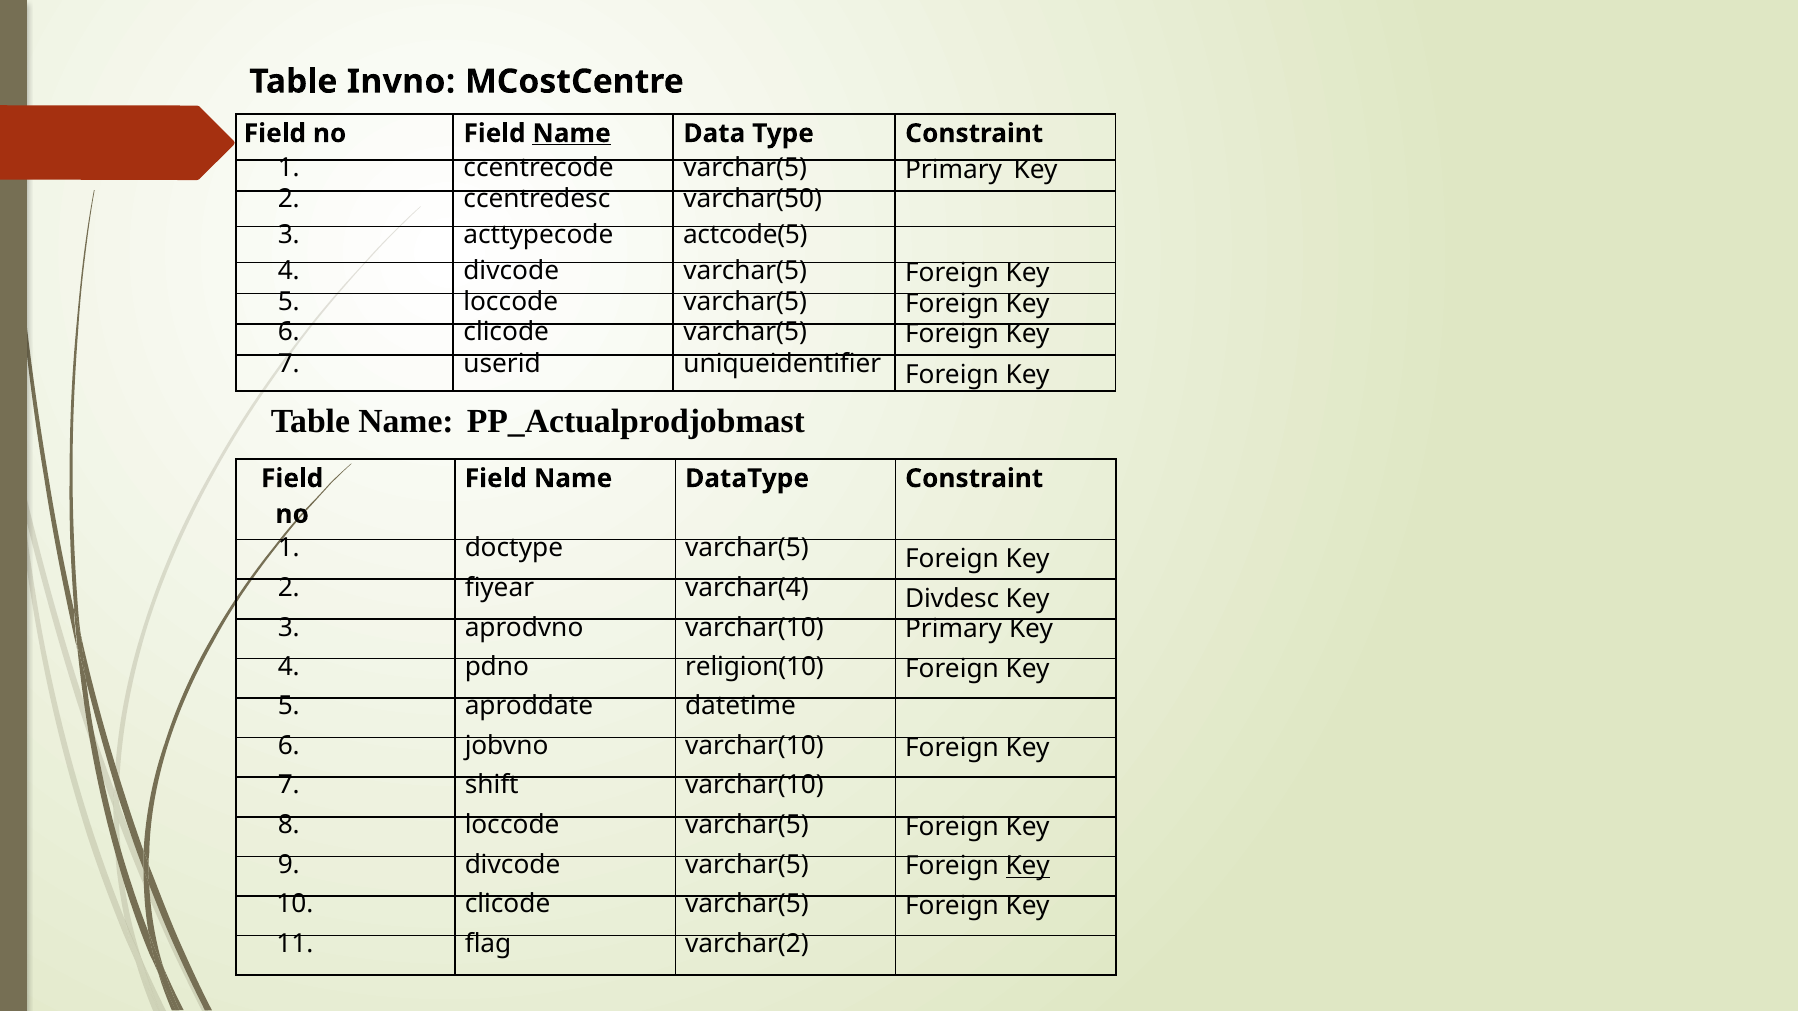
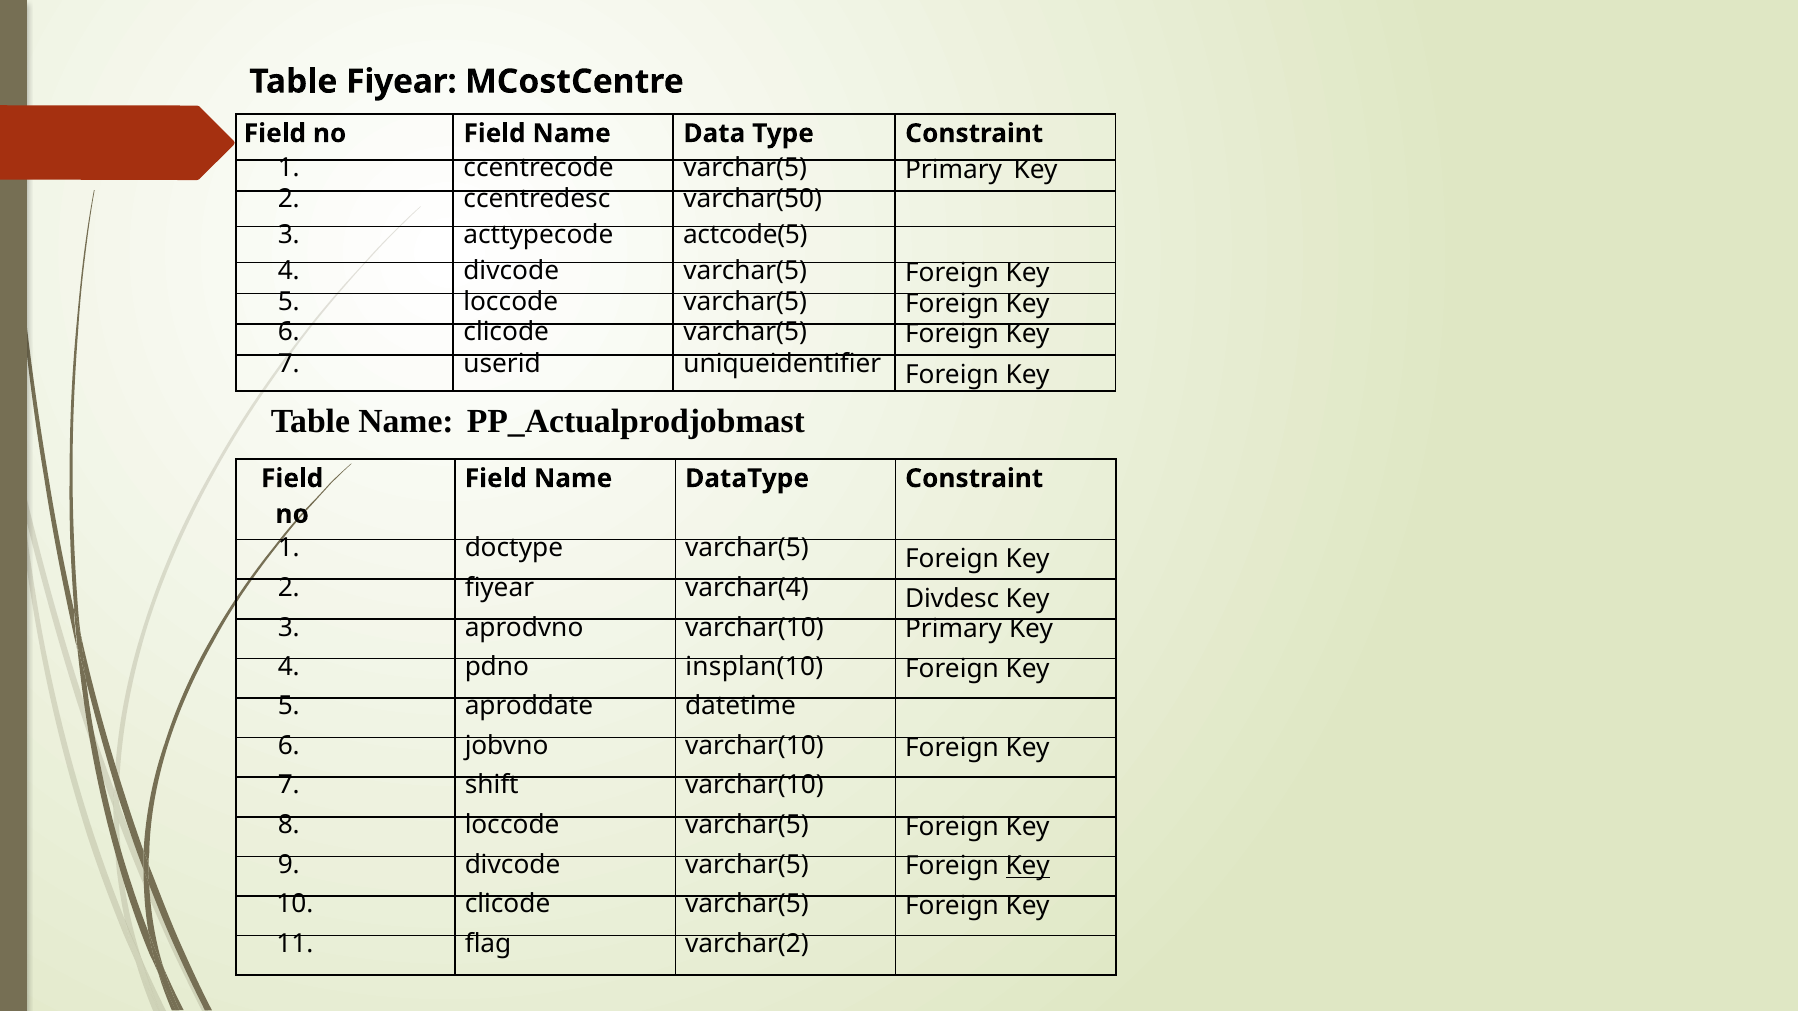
Table Invno: Invno -> Fiyear (401, 82)
Name underline: present -> none (572, 133)
religion(10: religion(10 -> insplan(10 (754, 667)
